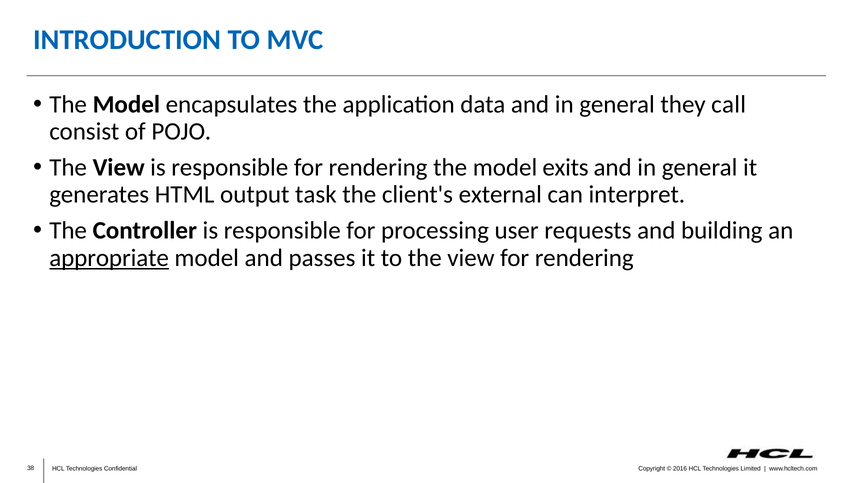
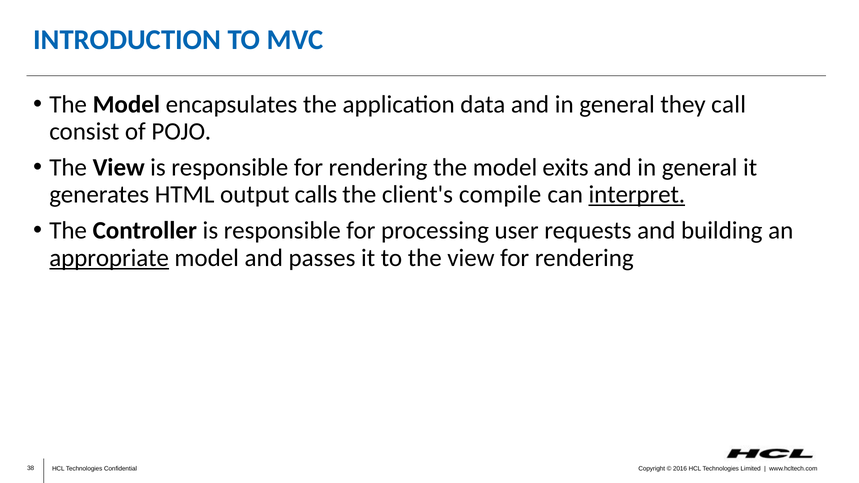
task: task -> calls (316, 195)
external: external -> compile (500, 195)
interpret underline: none -> present (637, 195)
